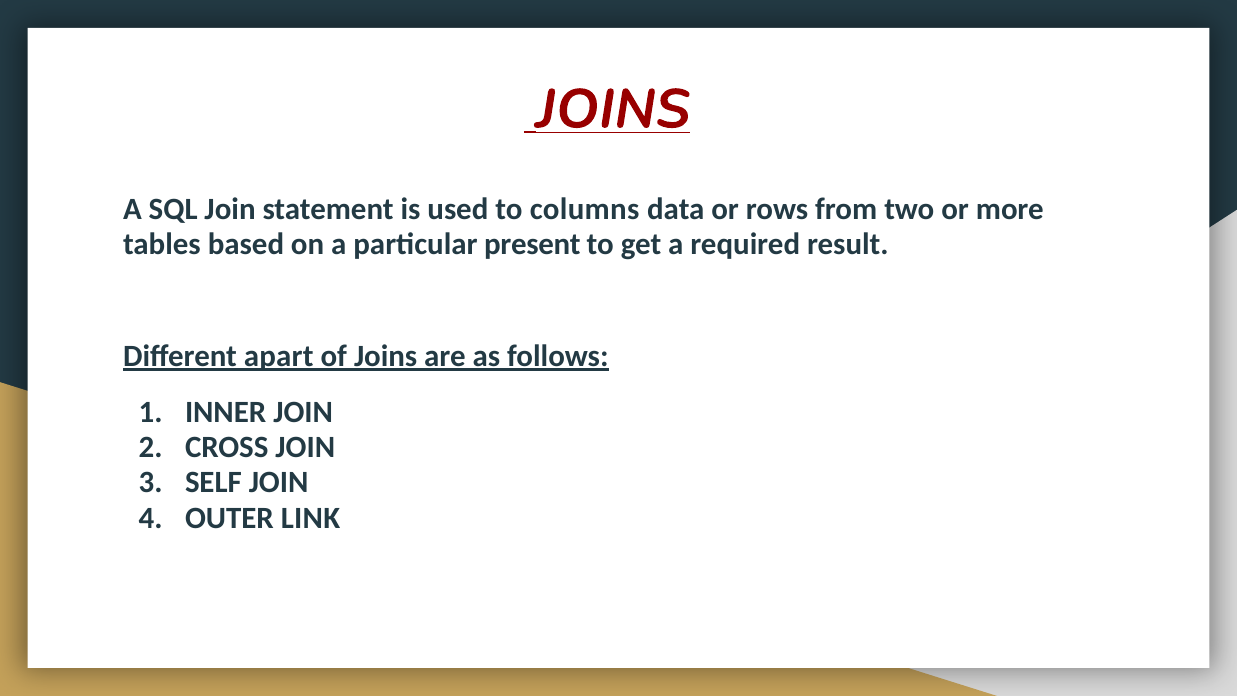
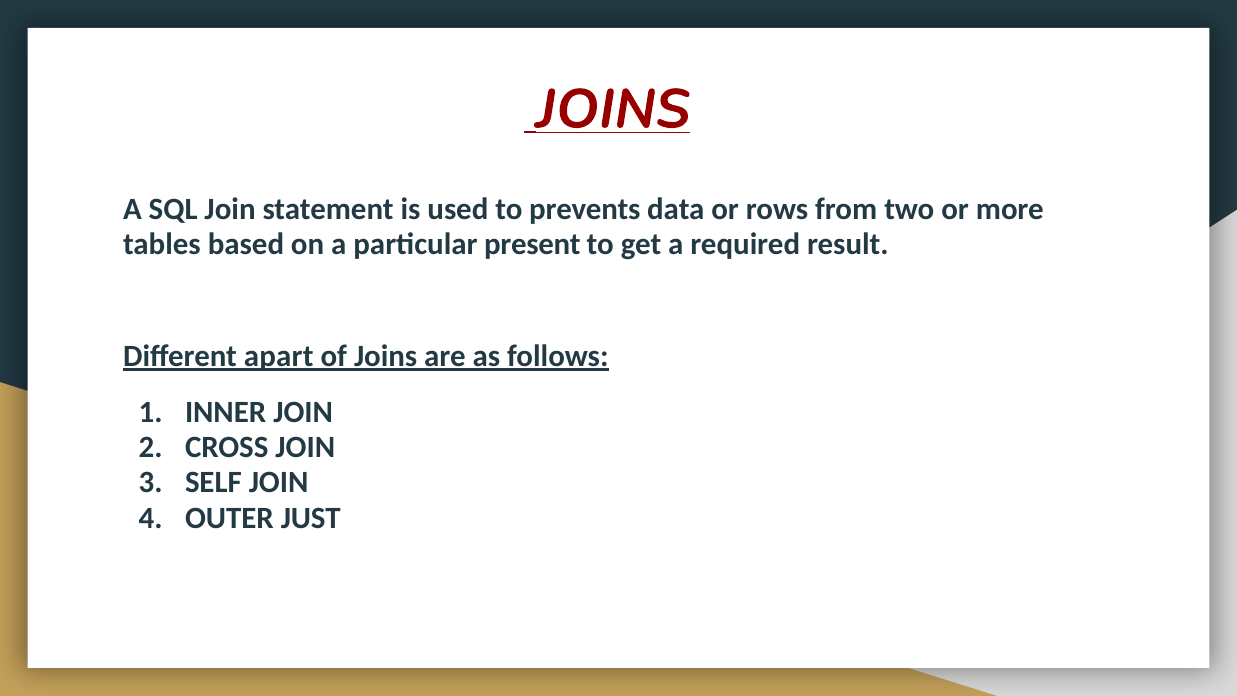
columns: columns -> prevents (585, 209)
LINK: LINK -> JUST (311, 518)
